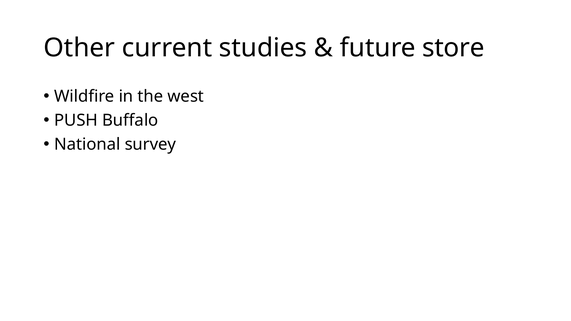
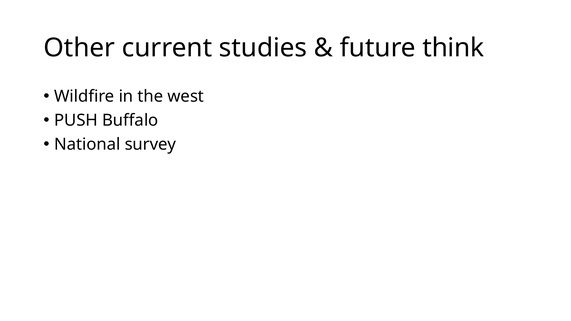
store: store -> think (453, 48)
